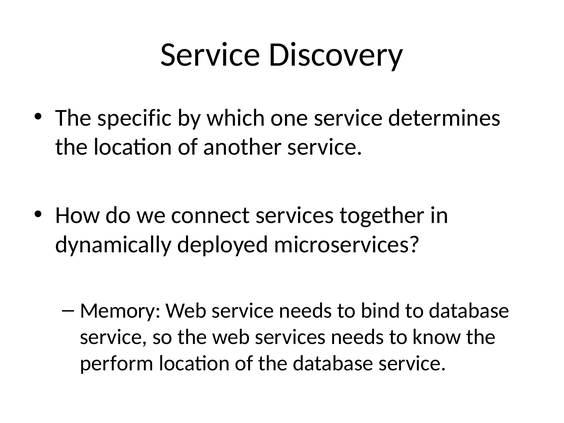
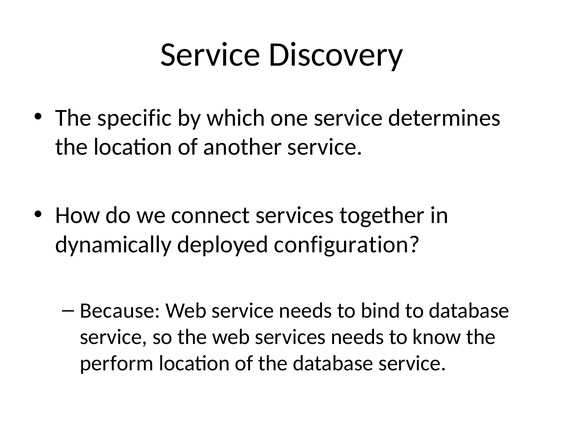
microservices: microservices -> configuration (347, 244)
Memory: Memory -> Because (120, 311)
